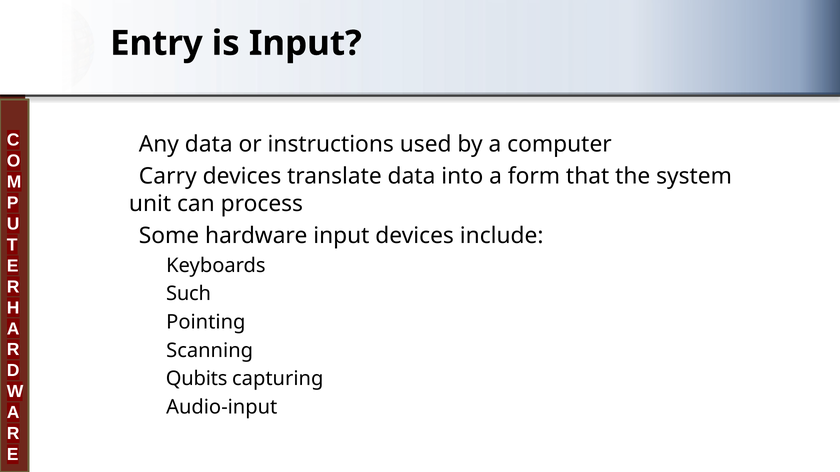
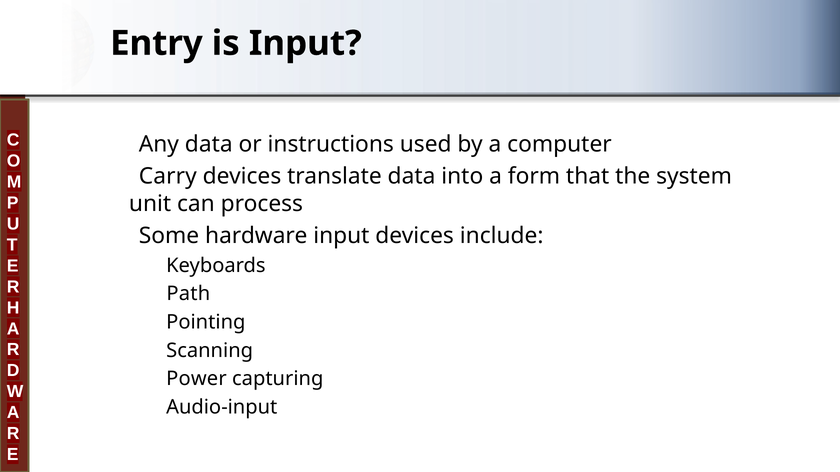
Such: Such -> Path (188, 294)
Qubits: Qubits -> Power (196, 379)
